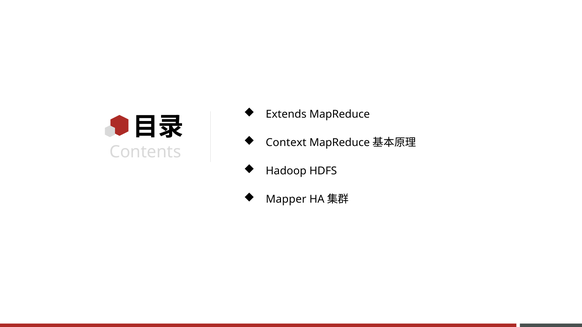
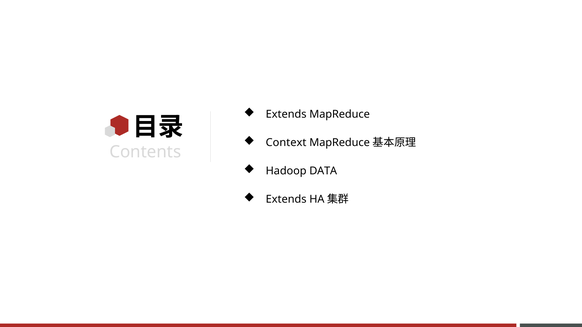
HDFS: HDFS -> DATA (323, 171)
Mapper: Mapper -> Extends (286, 199)
